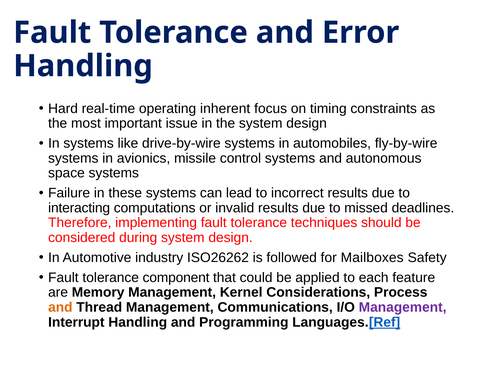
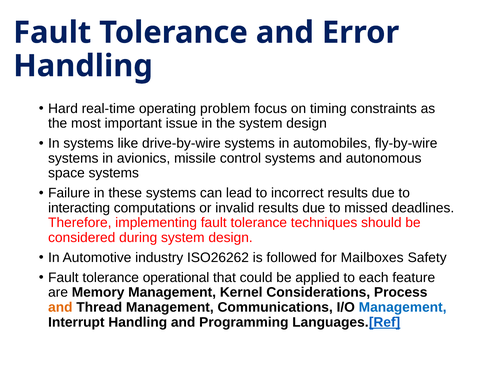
inherent: inherent -> problem (225, 108)
component: component -> operational (176, 277)
Management colour: purple -> blue (403, 307)
